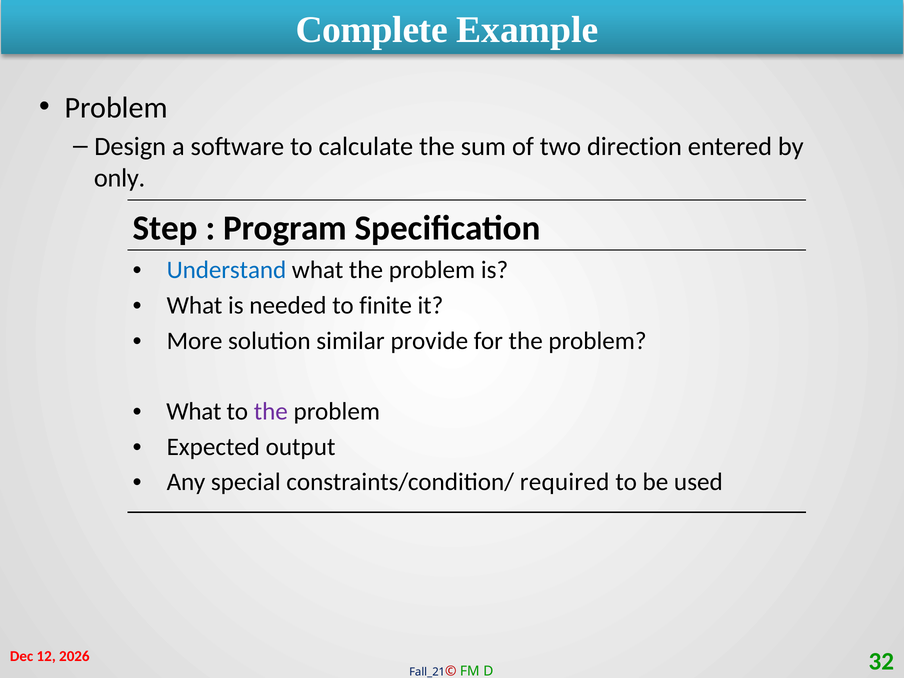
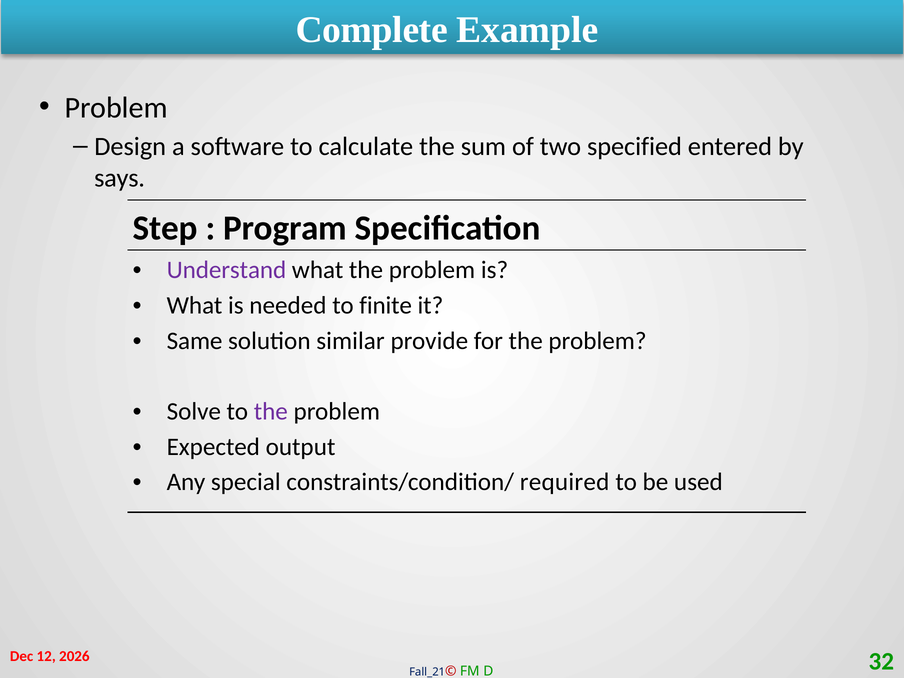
direction: direction -> specified (634, 146)
only: only -> says (120, 178)
Understand colour: blue -> purple (226, 270)
More: More -> Same (195, 341)
What: What -> Solve (194, 411)
